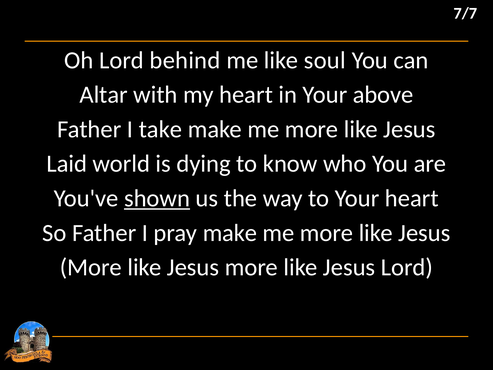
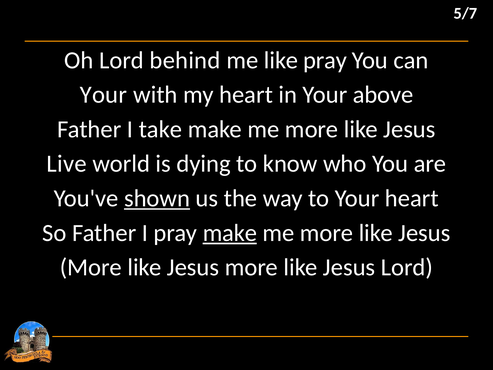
7/7: 7/7 -> 5/7 (465, 13)
like soul: soul -> pray (325, 60)
Altar: Altar -> Your (103, 95)
Laid: Laid -> Live (67, 164)
make underline: none -> present (230, 233)
